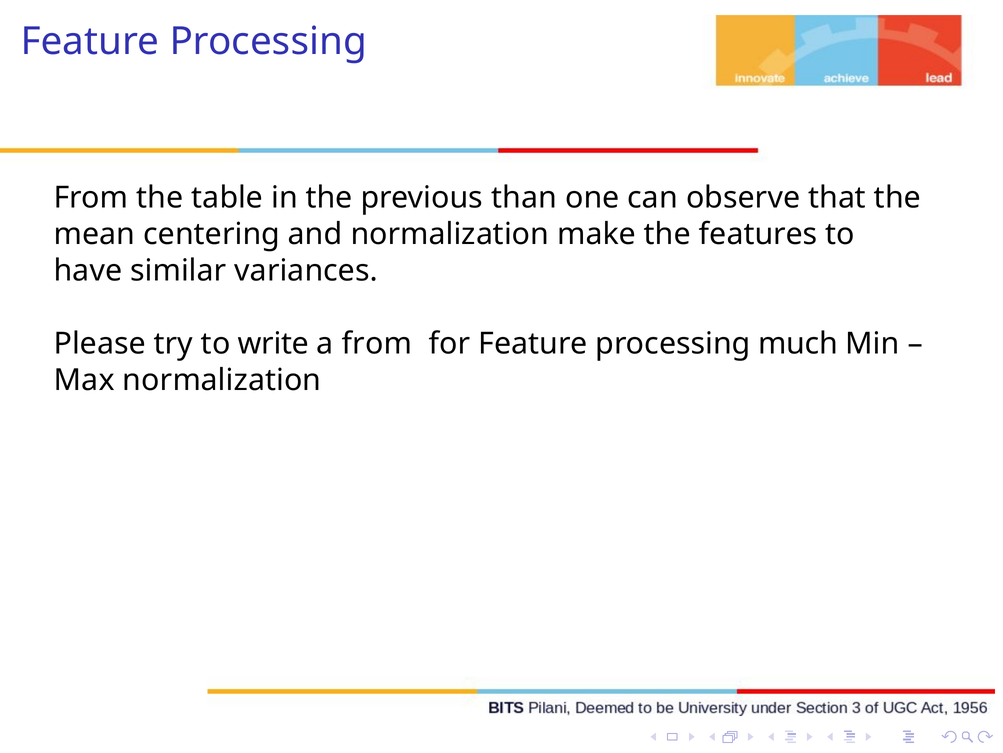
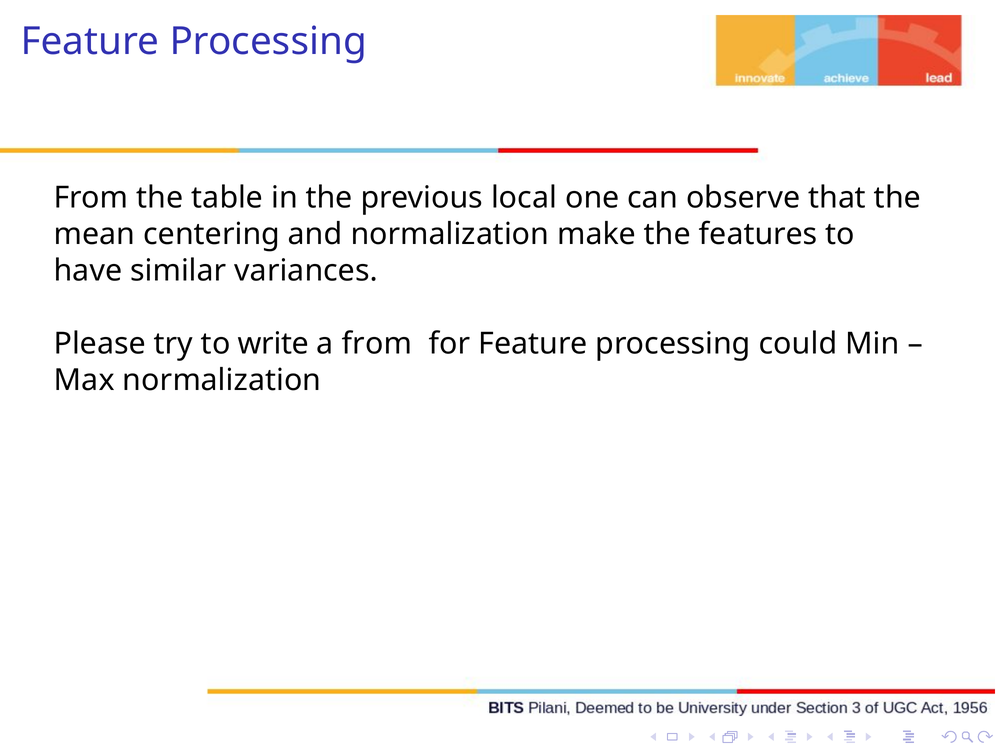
than: than -> local (524, 198)
much: much -> could (798, 344)
